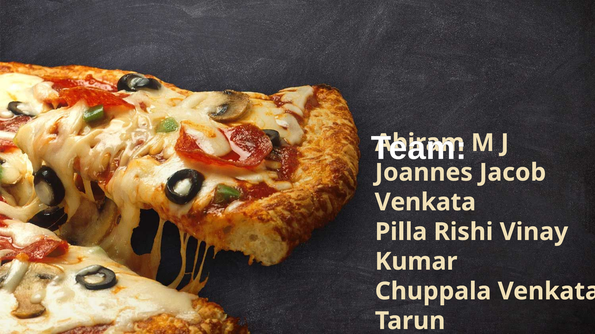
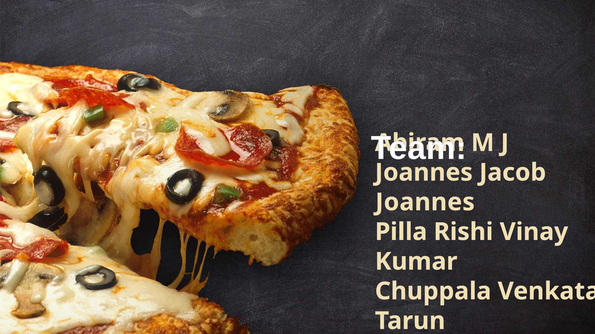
Venkata: Venkata -> Joannes (425, 203)
